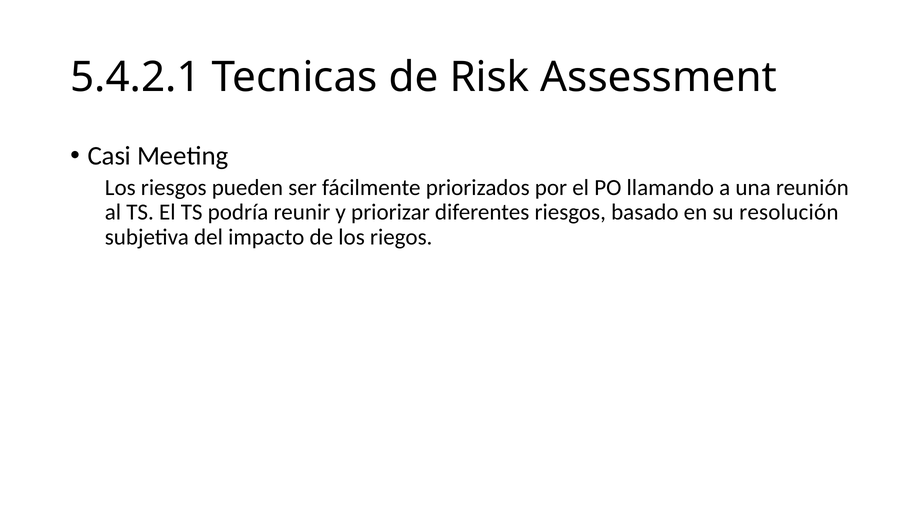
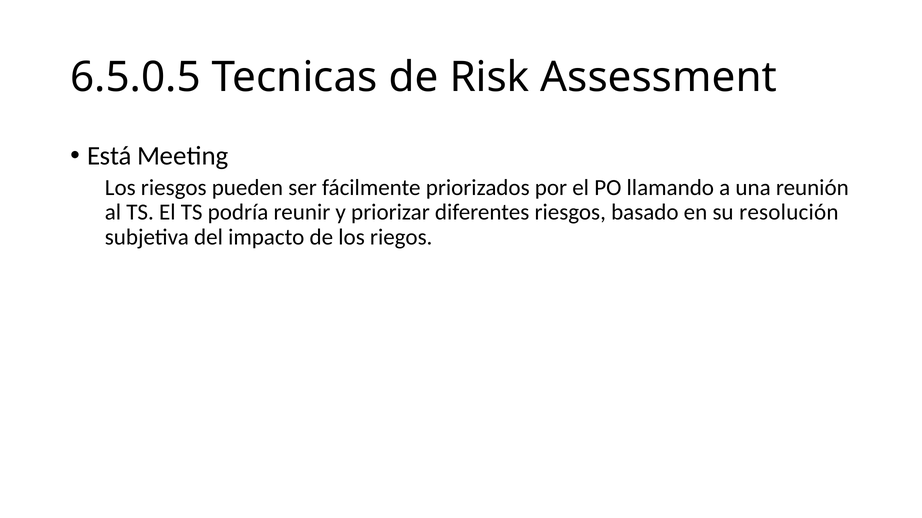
5.4.2.1: 5.4.2.1 -> 6.5.0.5 (136, 77)
Casi: Casi -> Está (109, 156)
